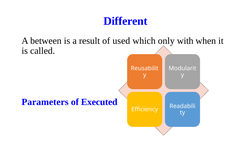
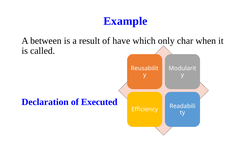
Different: Different -> Example (125, 21)
used: used -> have (121, 41)
with: with -> char (185, 41)
Parameters: Parameters -> Declaration (45, 102)
